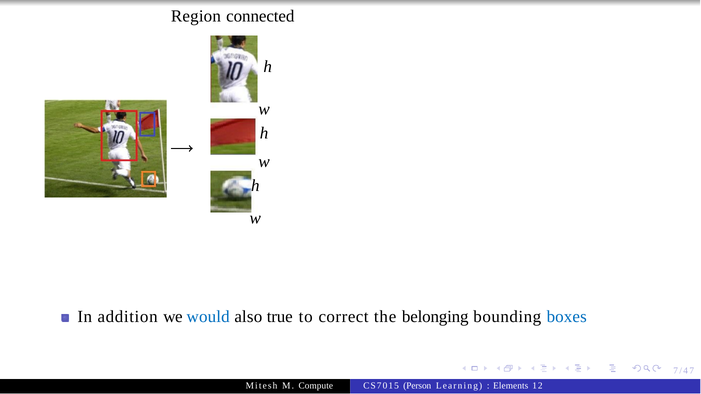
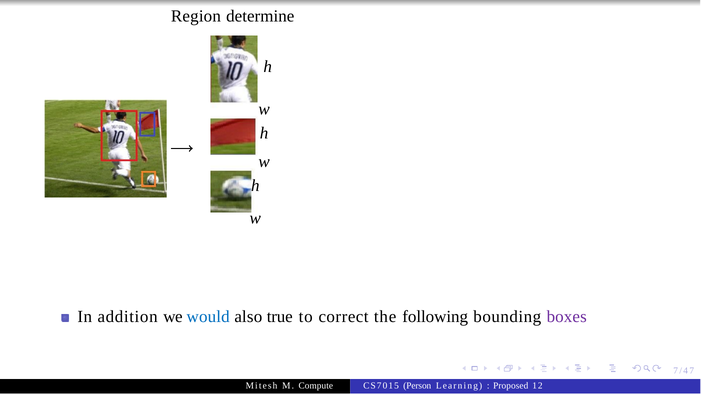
connected: connected -> determine (260, 16)
belonging: belonging -> following (435, 317)
boxes colour: blue -> purple (567, 317)
Elements: Elements -> Proposed (511, 386)
